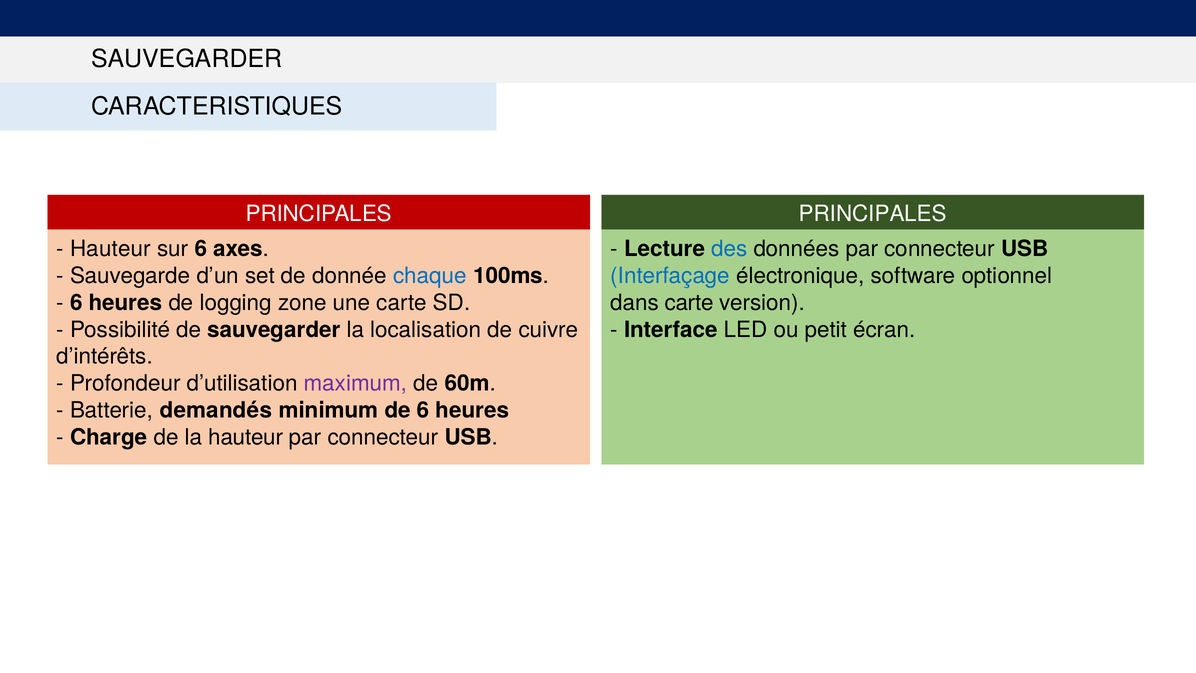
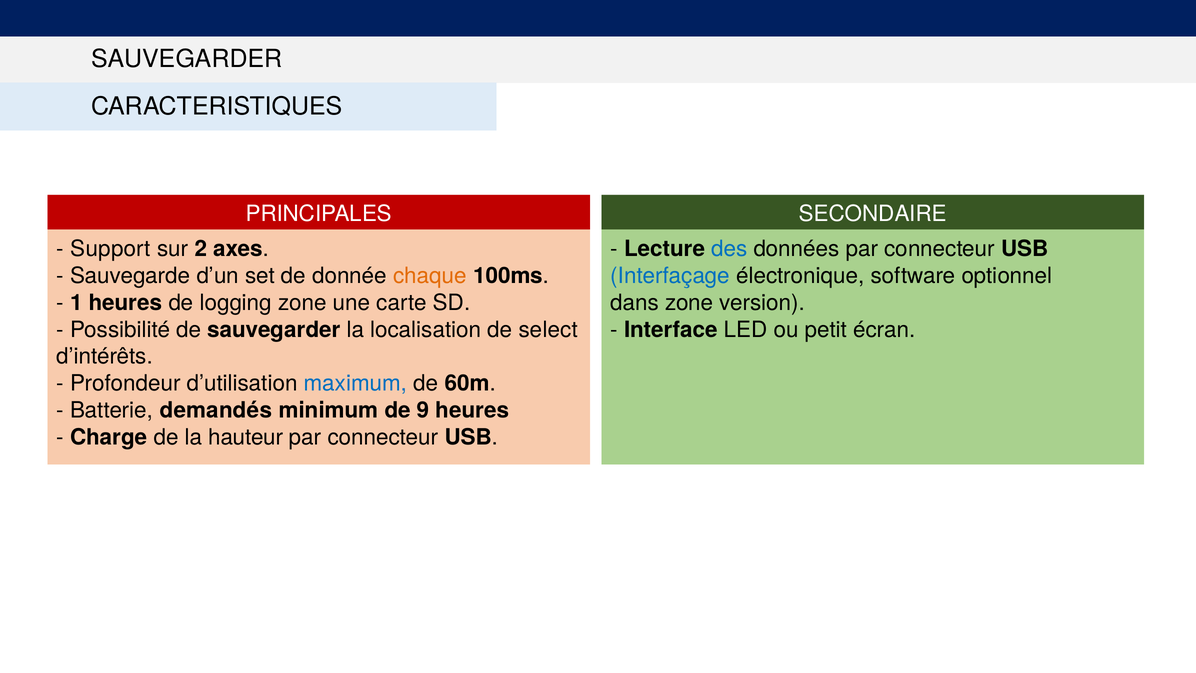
PRINCIPALES: PRINCIPALES -> SECONDAIRE (873, 214)
Hauteur: Hauteur -> Support (110, 249)
sur 6: 6 -> 2 (201, 249)
chaque colour: blue -> orange (430, 276)
6: 6 -> 1 (76, 303)
dans carte: carte -> zone (689, 303)
cuivre: cuivre -> select (548, 330)
maximum colour: purple -> blue (355, 383)
de 6: 6 -> 9 (423, 410)
